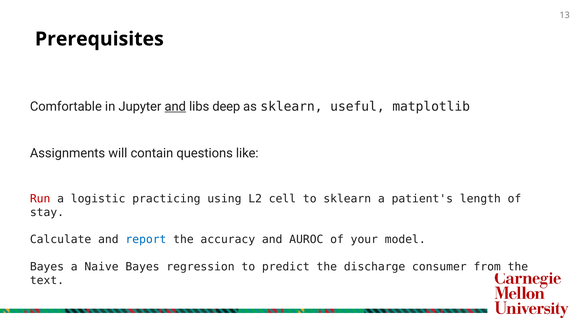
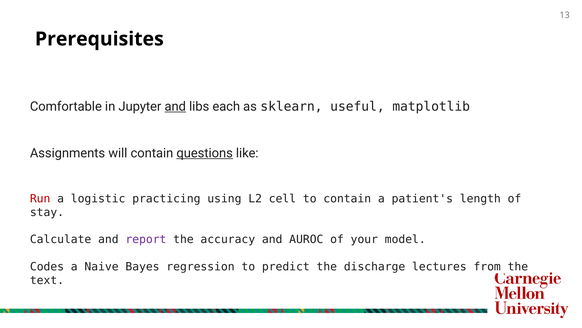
deep: deep -> each (226, 106)
questions underline: none -> present (205, 153)
to sklearn: sklearn -> contain (347, 198)
report colour: blue -> purple (146, 239)
Bayes: Bayes -> Codes (47, 266)
consumer: consumer -> lectures (439, 266)
